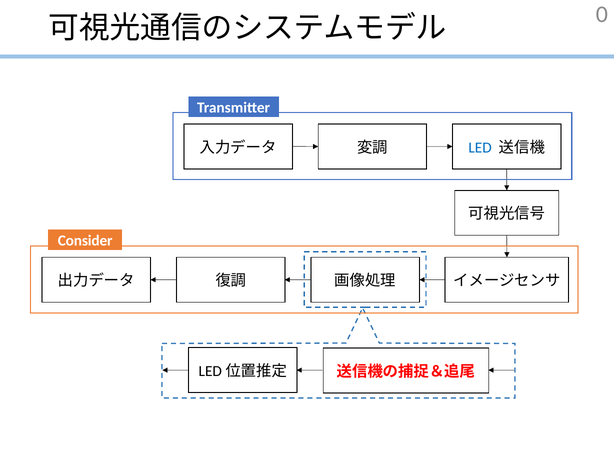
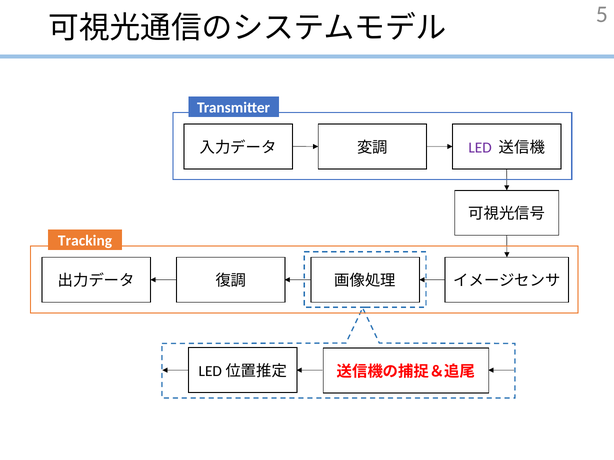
0: 0 -> 5 (602, 14)
LED colour: blue -> purple (480, 148)
Consider: Consider -> Tracking (85, 241)
